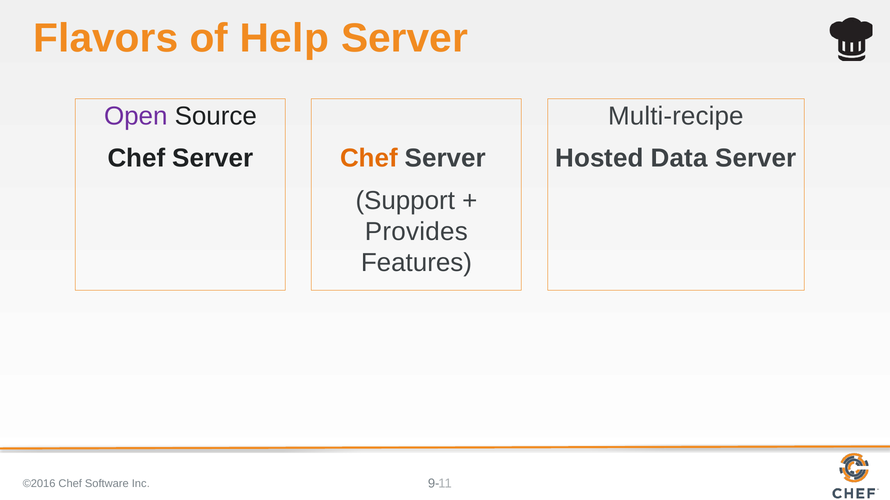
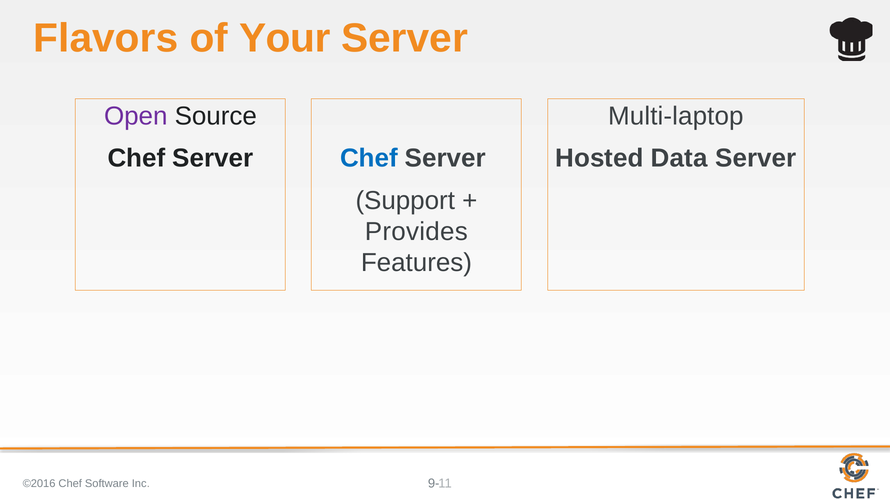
Help: Help -> Your (285, 38)
Multi-recipe: Multi-recipe -> Multi-laptop (676, 116)
Chef colour: orange -> blue (369, 158)
